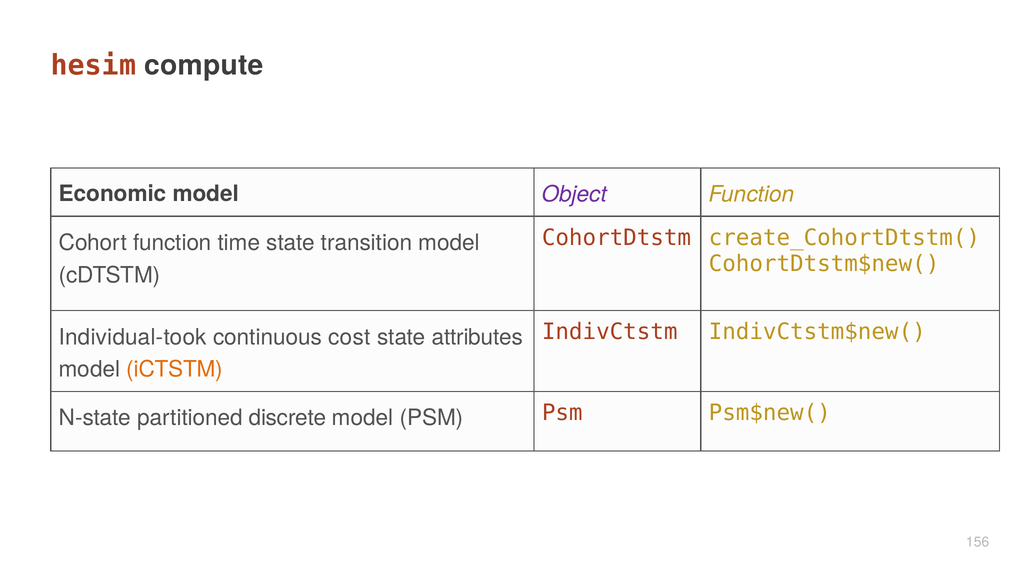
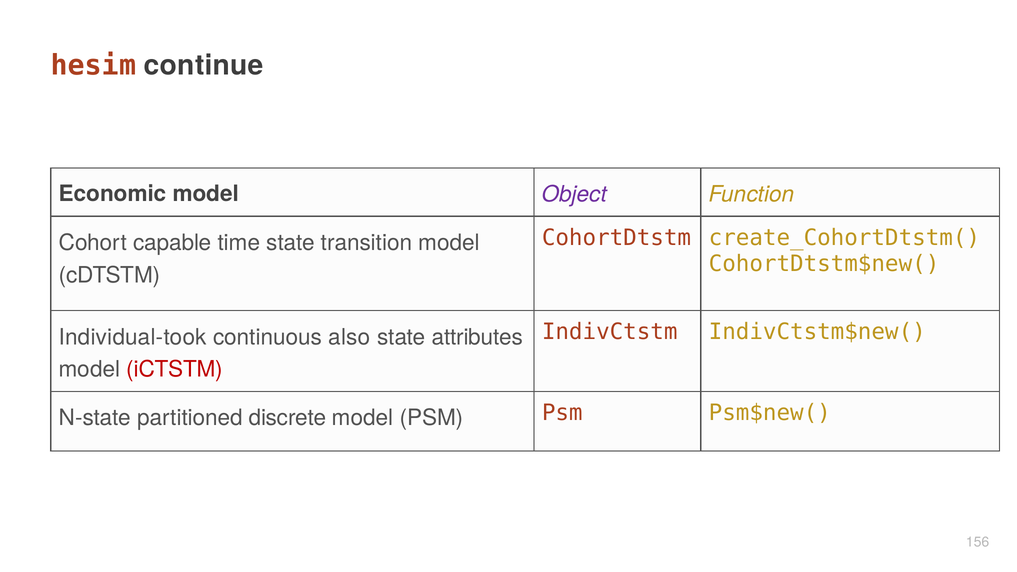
compute: compute -> continue (204, 66)
Cohort function: function -> capable (172, 243)
cost: cost -> also (349, 337)
iCTSTM colour: orange -> red (175, 370)
